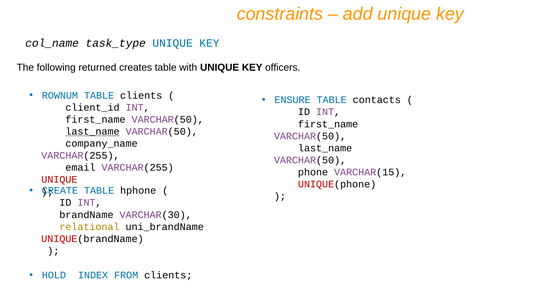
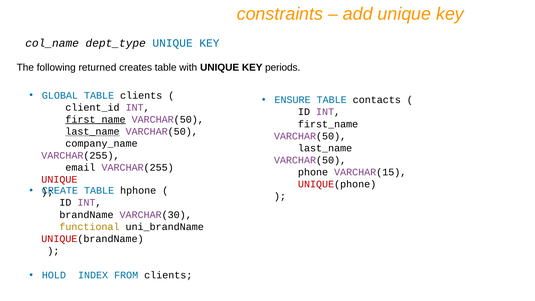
task_type: task_type -> dept_type (116, 43)
officers: officers -> periods (283, 68)
ROWNUM: ROWNUM -> GLOBAL (60, 95)
first_name underline: none -> present (95, 119)
relational: relational -> functional (89, 227)
